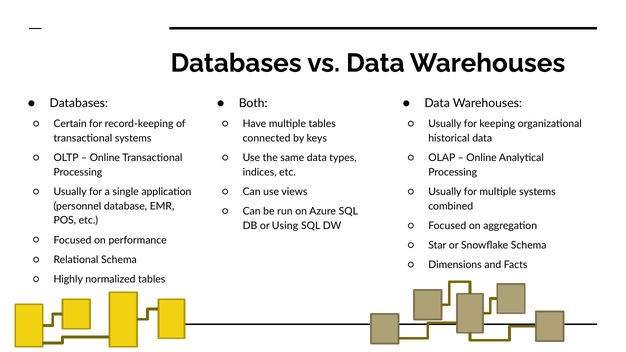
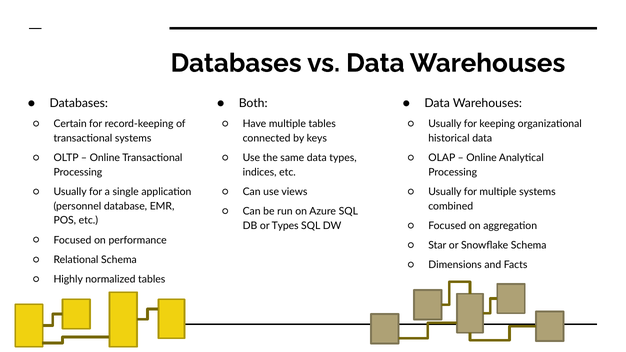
or Using: Using -> Types (285, 226)
